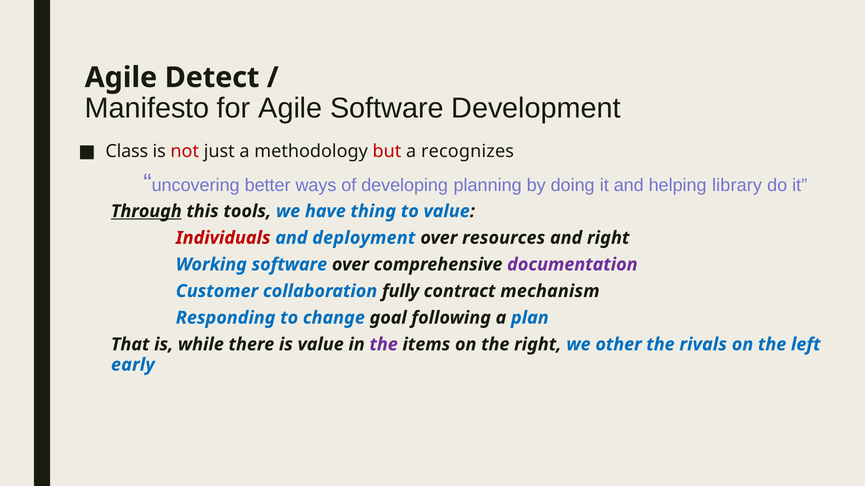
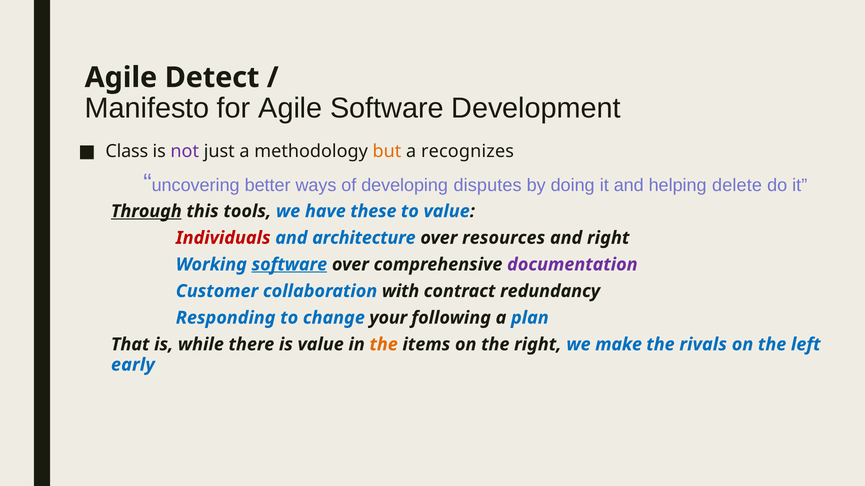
not colour: red -> purple (185, 151)
but colour: red -> orange (387, 151)
planning: planning -> disputes (488, 186)
library: library -> delete (737, 186)
thing: thing -> these (373, 211)
deployment: deployment -> architecture (364, 238)
software underline: none -> present (289, 265)
fully: fully -> with (401, 291)
mechanism: mechanism -> redundancy (550, 291)
goal: goal -> your (388, 318)
the colour: purple -> orange (384, 345)
other: other -> make (619, 345)
